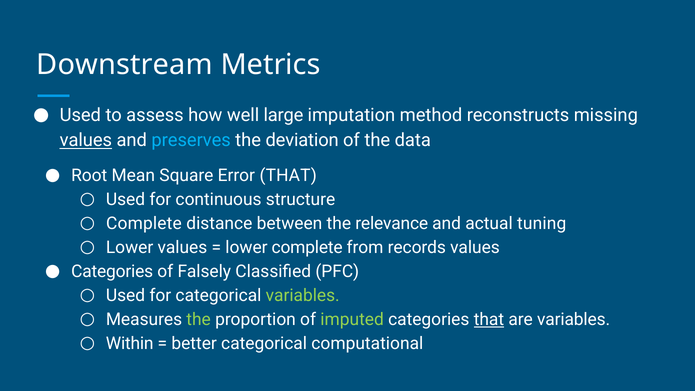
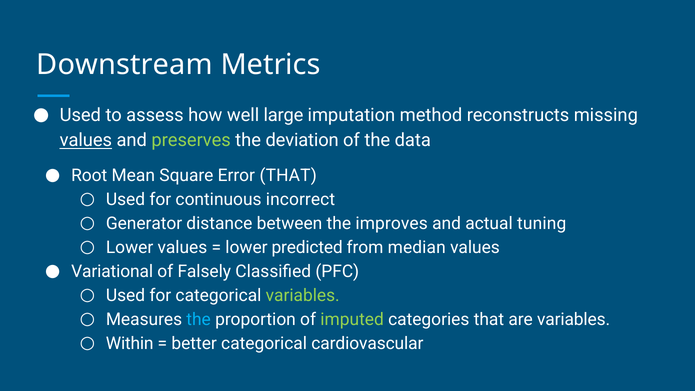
preserves colour: light blue -> light green (191, 140)
structure: structure -> incorrect (300, 200)
Complete: Complete -> Generator (144, 223)
relevance: relevance -> improves (392, 223)
lower complete: complete -> predicted (307, 247)
records: records -> median (417, 247)
Categories: Categories -> Variational (112, 271)
the colour: light green -> light blue (199, 319)
that underline: present -> none (489, 319)
computational: computational -> cardiovascular (367, 343)
